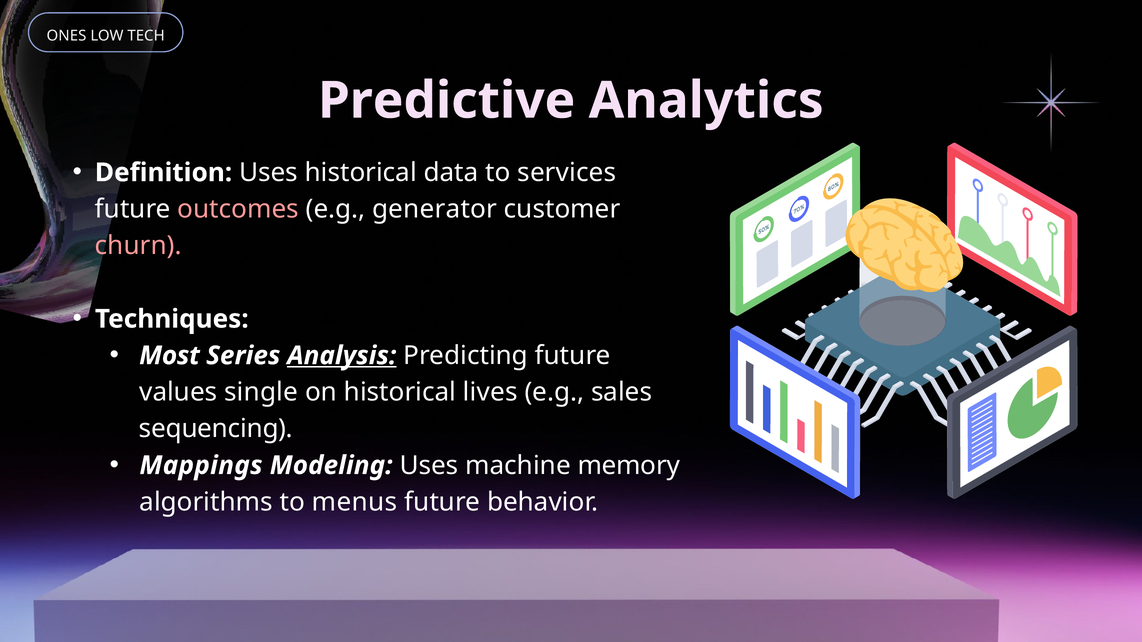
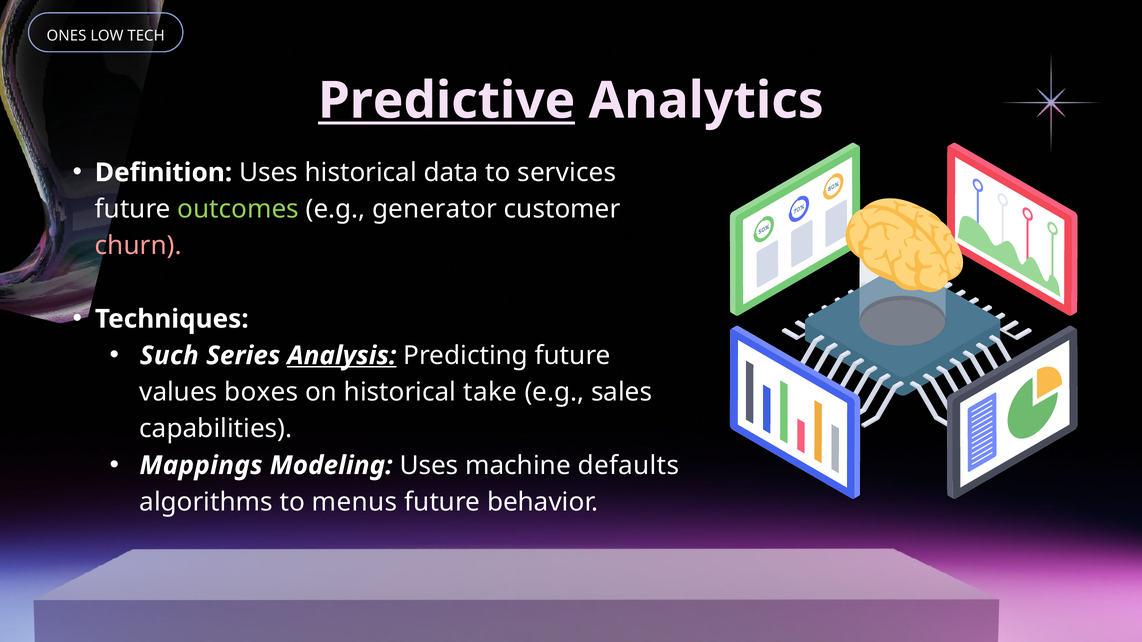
Predictive underline: none -> present (447, 101)
outcomes colour: pink -> light green (238, 209)
Most: Most -> Such (169, 356)
single: single -> boxes (261, 392)
lives: lives -> take (490, 392)
sequencing: sequencing -> capabilities (216, 429)
memory: memory -> defaults (628, 466)
